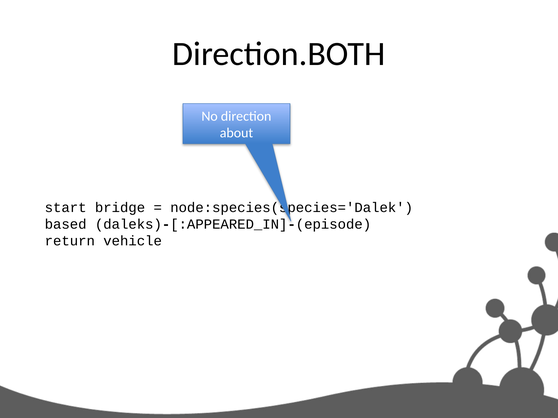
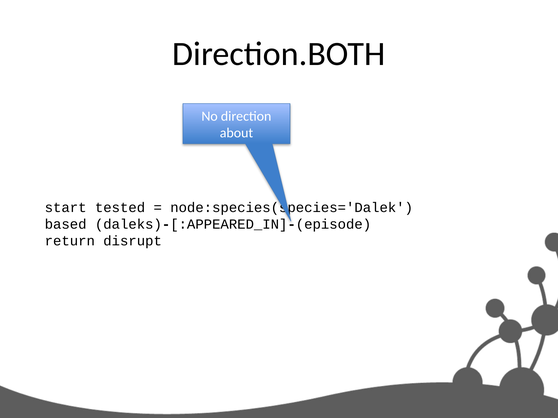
bridge: bridge -> tested (120, 208)
vehicle: vehicle -> disrupt (133, 241)
